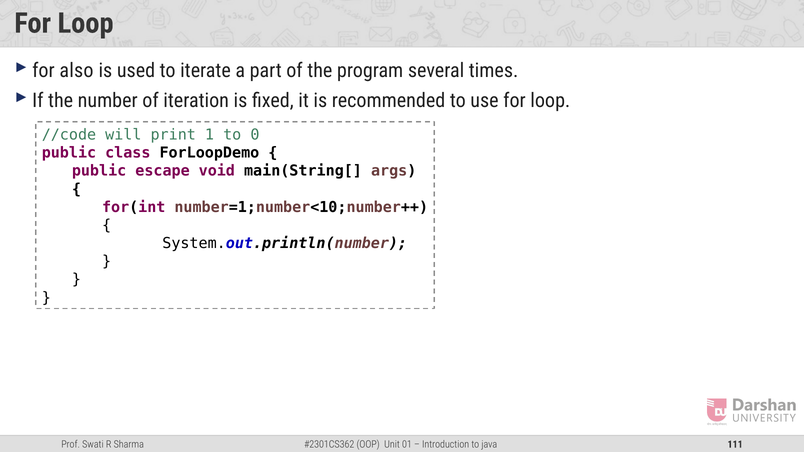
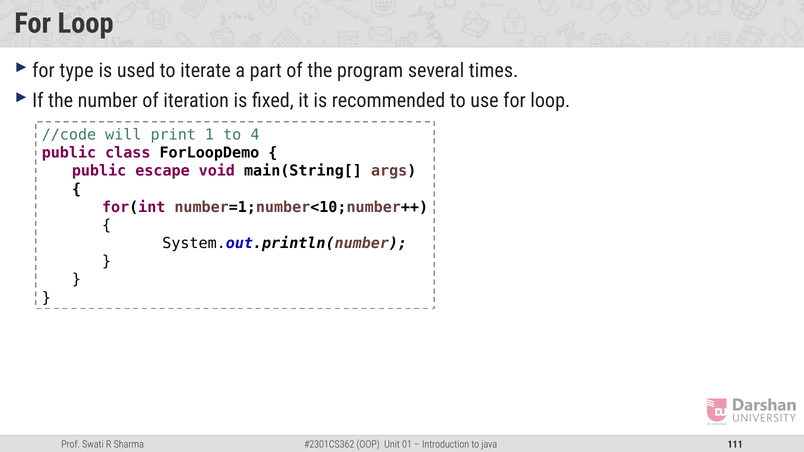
also: also -> type (77, 71)
0: 0 -> 4 (255, 135)
